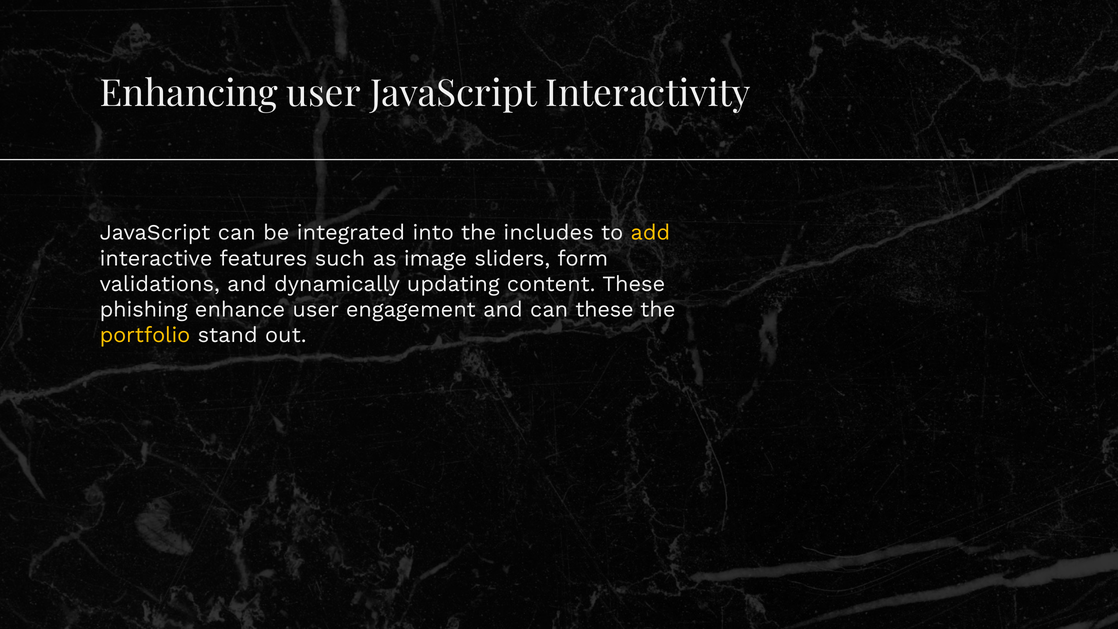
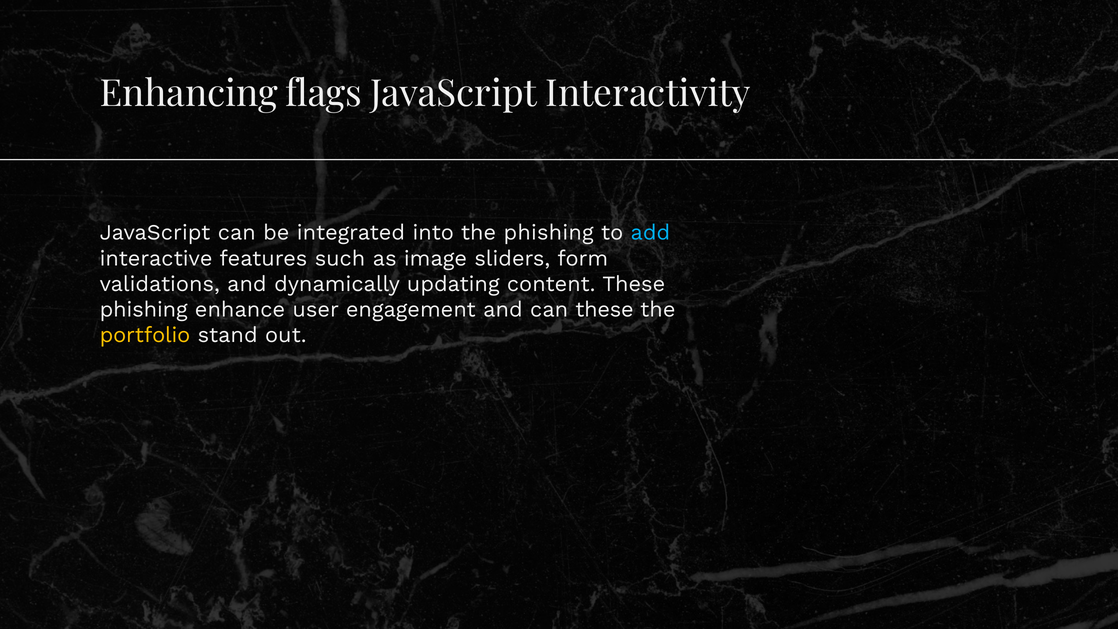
Enhancing user: user -> flags (324, 94)
the includes: includes -> phishing (549, 233)
add colour: yellow -> light blue (650, 233)
